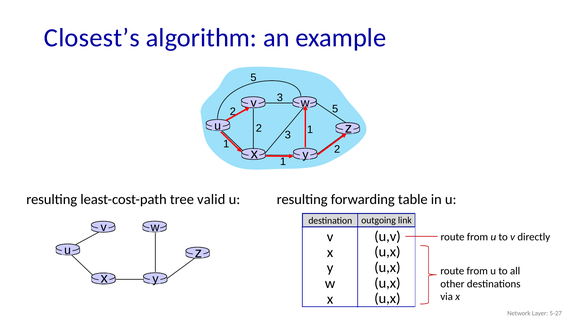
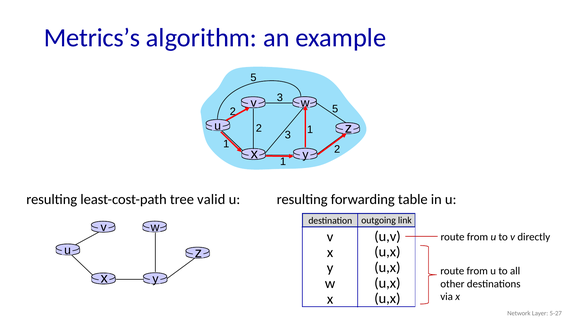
Closest’s: Closest’s -> Metrics’s (92, 38)
